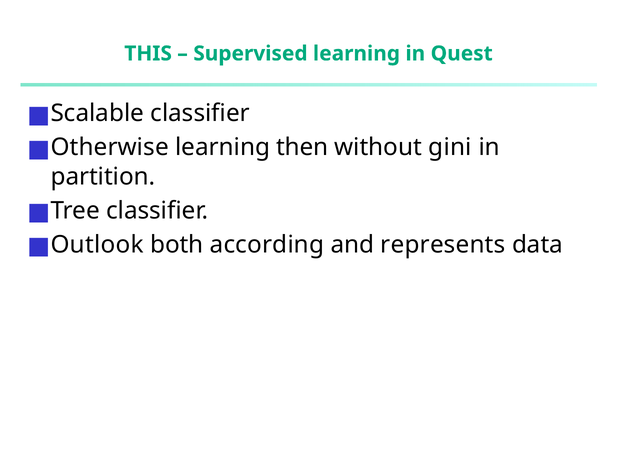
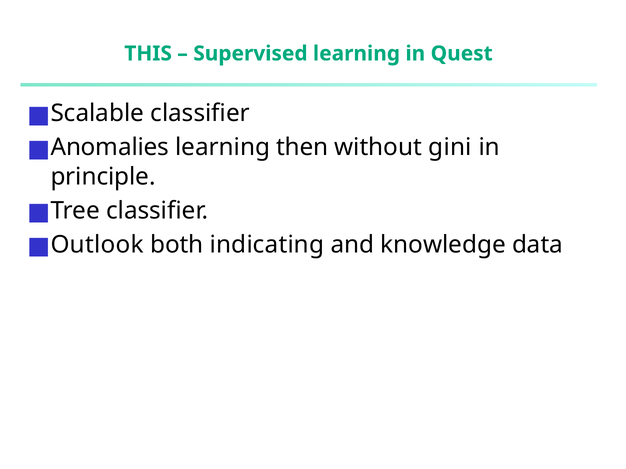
Otherwise: Otherwise -> Anomalies (110, 147)
partition: partition -> principle (103, 177)
according: according -> indicating (267, 245)
represents: represents -> knowledge (443, 245)
